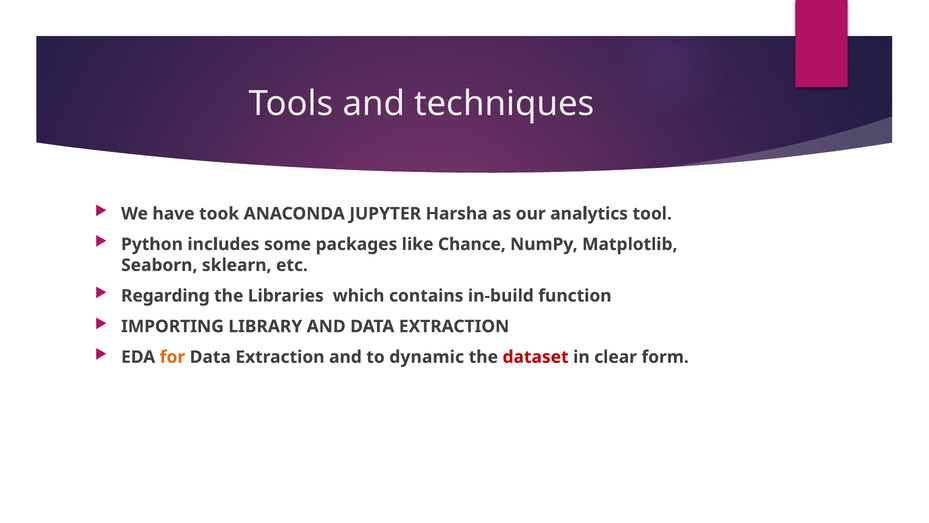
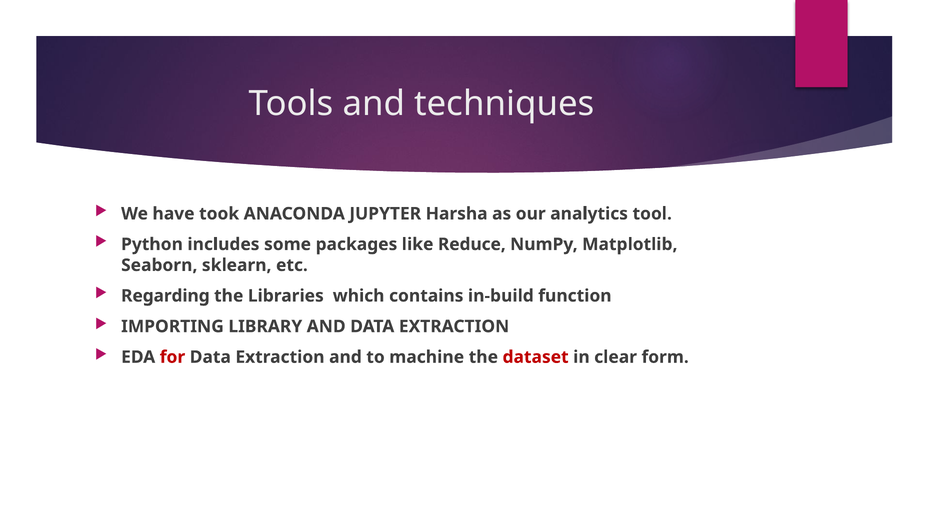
Chance: Chance -> Reduce (472, 244)
for colour: orange -> red (172, 357)
dynamic: dynamic -> machine (427, 357)
